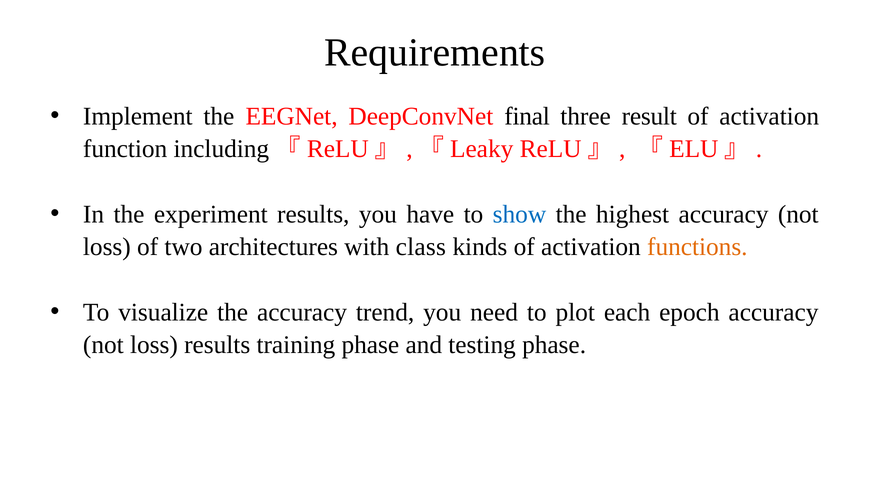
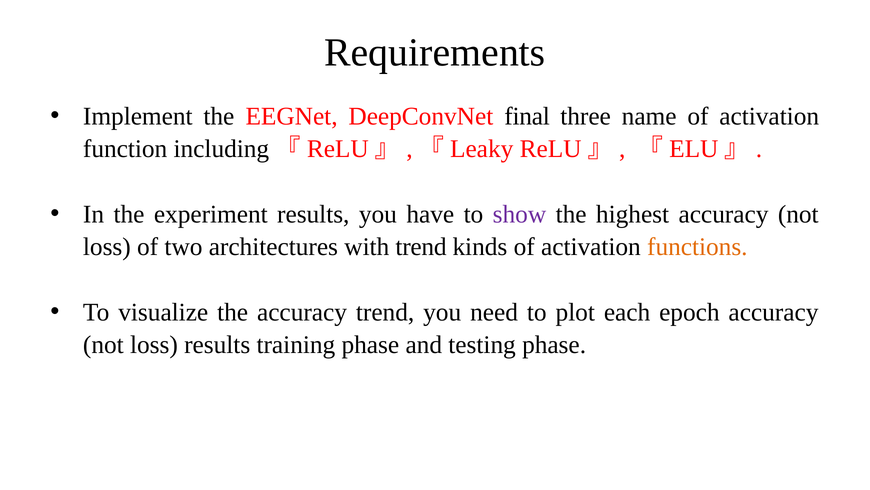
result: result -> name (649, 116)
show colour: blue -> purple (519, 214)
with class: class -> trend (421, 247)
